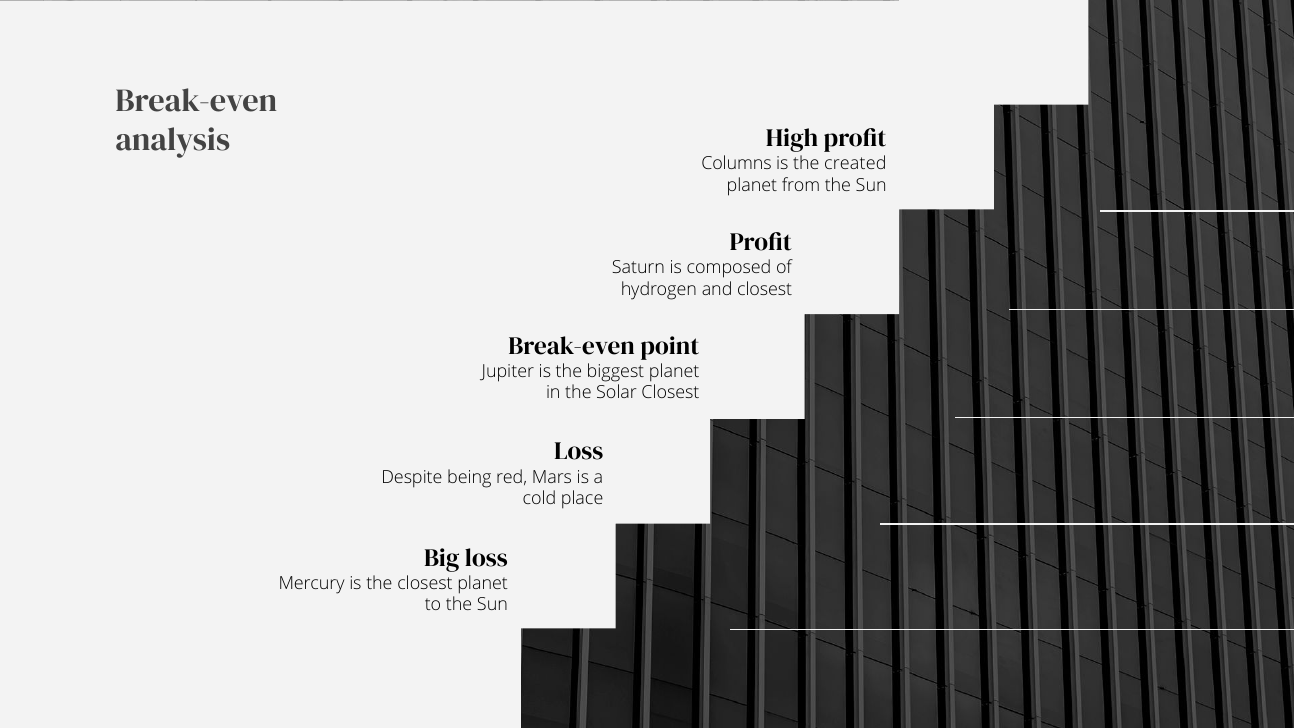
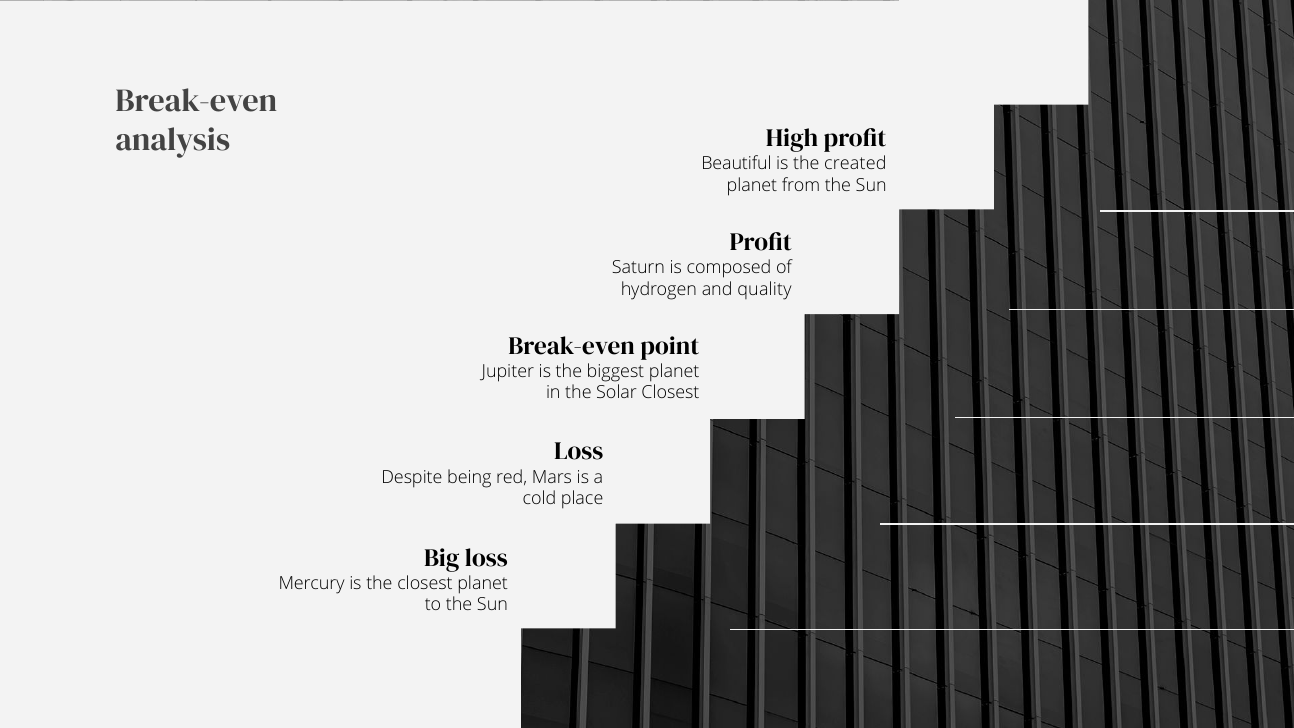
Columns: Columns -> Beautiful (736, 164)
and closest: closest -> quality (764, 289)
